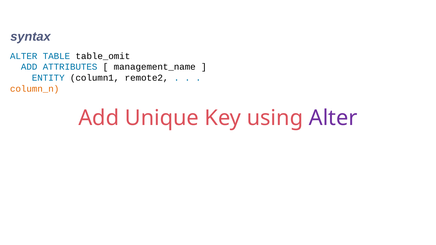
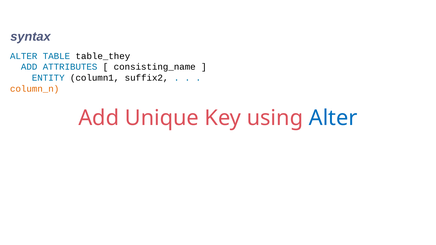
table_omit: table_omit -> table_they (103, 56)
management_name: management_name -> consisting_name (155, 67)
remote2: remote2 -> suffix2 (147, 78)
Alter colour: purple -> blue (333, 118)
